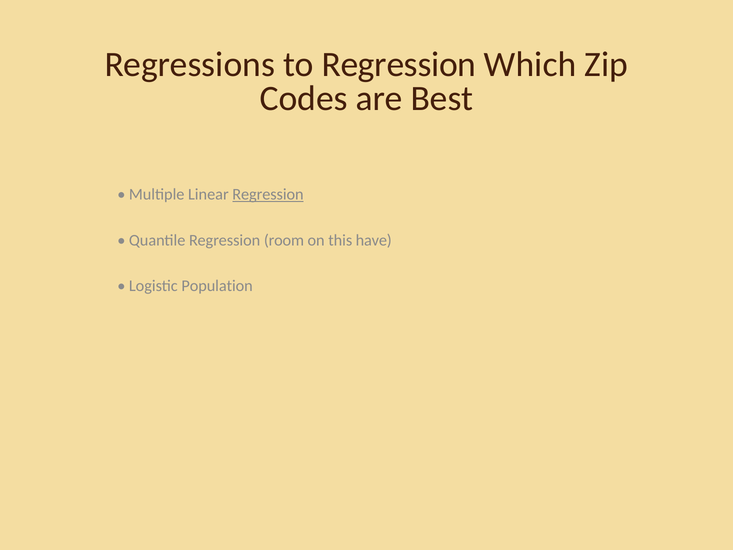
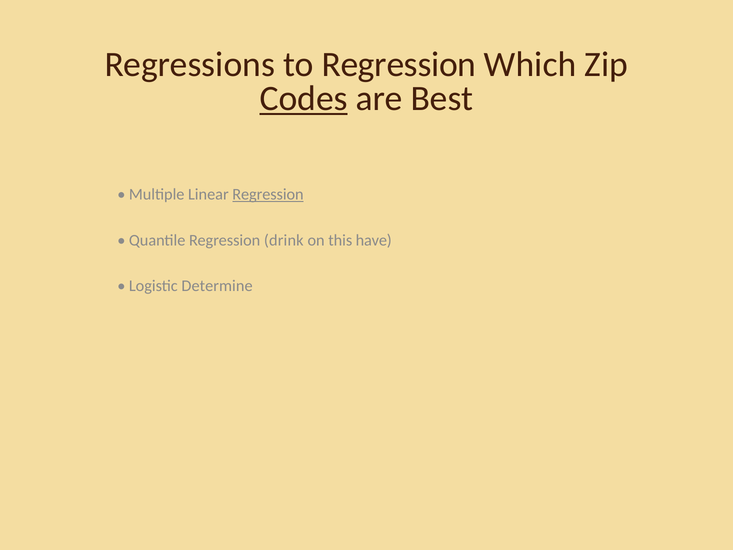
Codes underline: none -> present (304, 99)
room: room -> drink (284, 240)
Population: Population -> Determine (217, 286)
